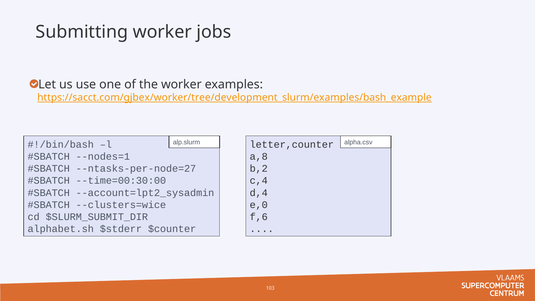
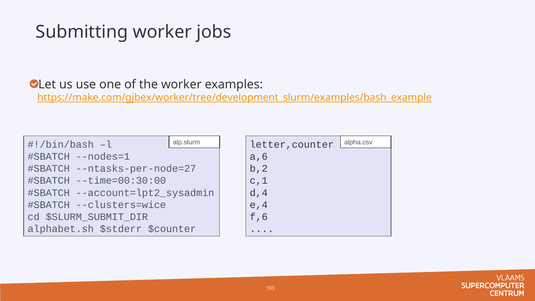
https://sacct.com/gjbex/worker/tree/development_slurm/examples/bash_example: https://sacct.com/gjbex/worker/tree/development_slurm/examples/bash_example -> https://make.com/gjbex/worker/tree/development_slurm/examples/bash_example (234, 98)
a,8: a,8 -> a,6 (259, 157)
c,4: c,4 -> c,1 (259, 181)
e,0: e,0 -> e,4 (259, 205)
